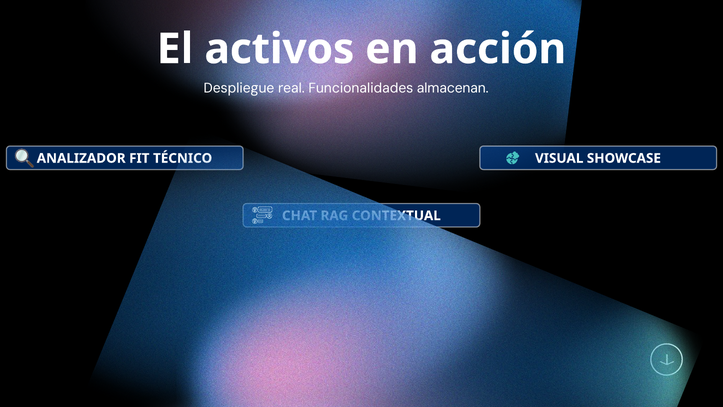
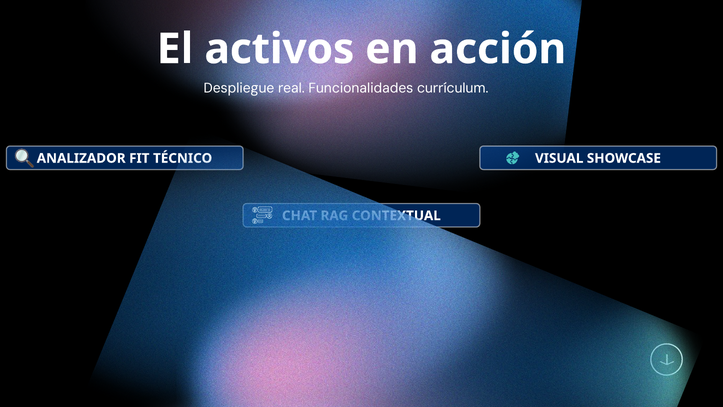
almacenan: almacenan -> currículum (453, 88)
